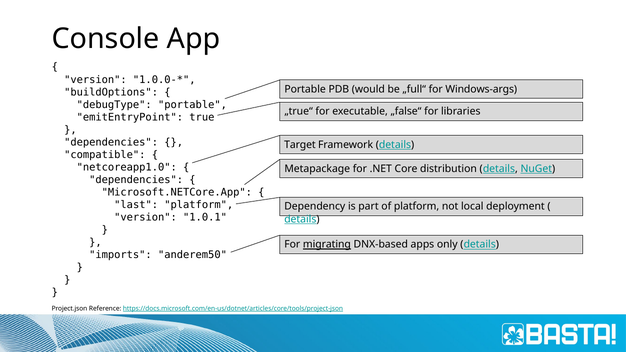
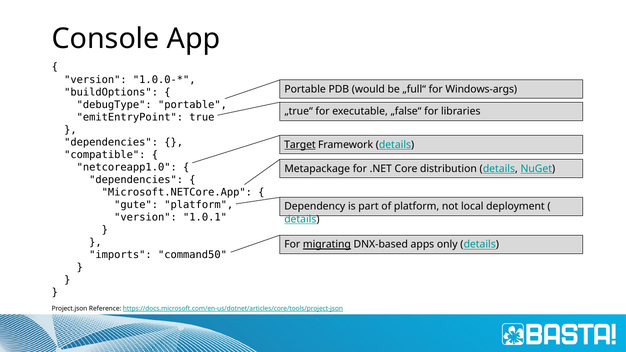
Target underline: none -> present (300, 145)
last: last -> gute (136, 205)
anderem50: anderem50 -> command50 (192, 255)
